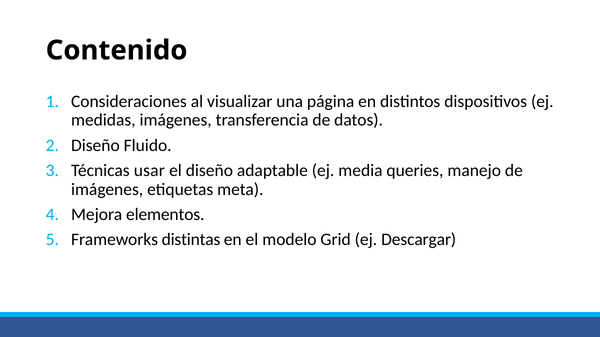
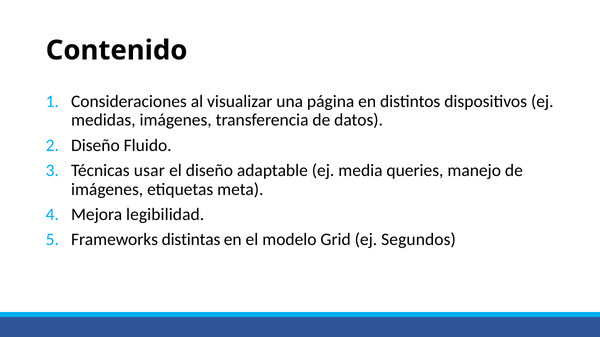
elementos: elementos -> legibilidad (165, 215)
Descargar: Descargar -> Segundos (419, 240)
